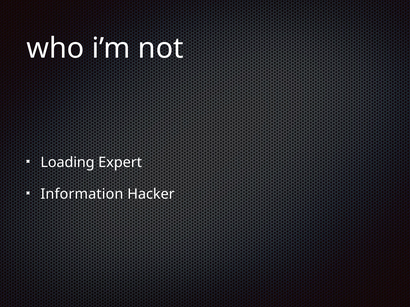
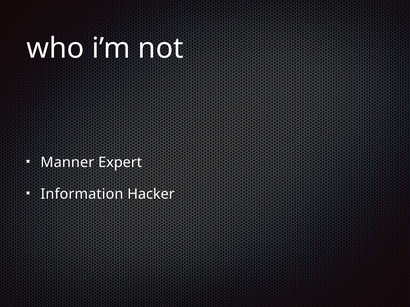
Loading: Loading -> Manner (67, 163)
